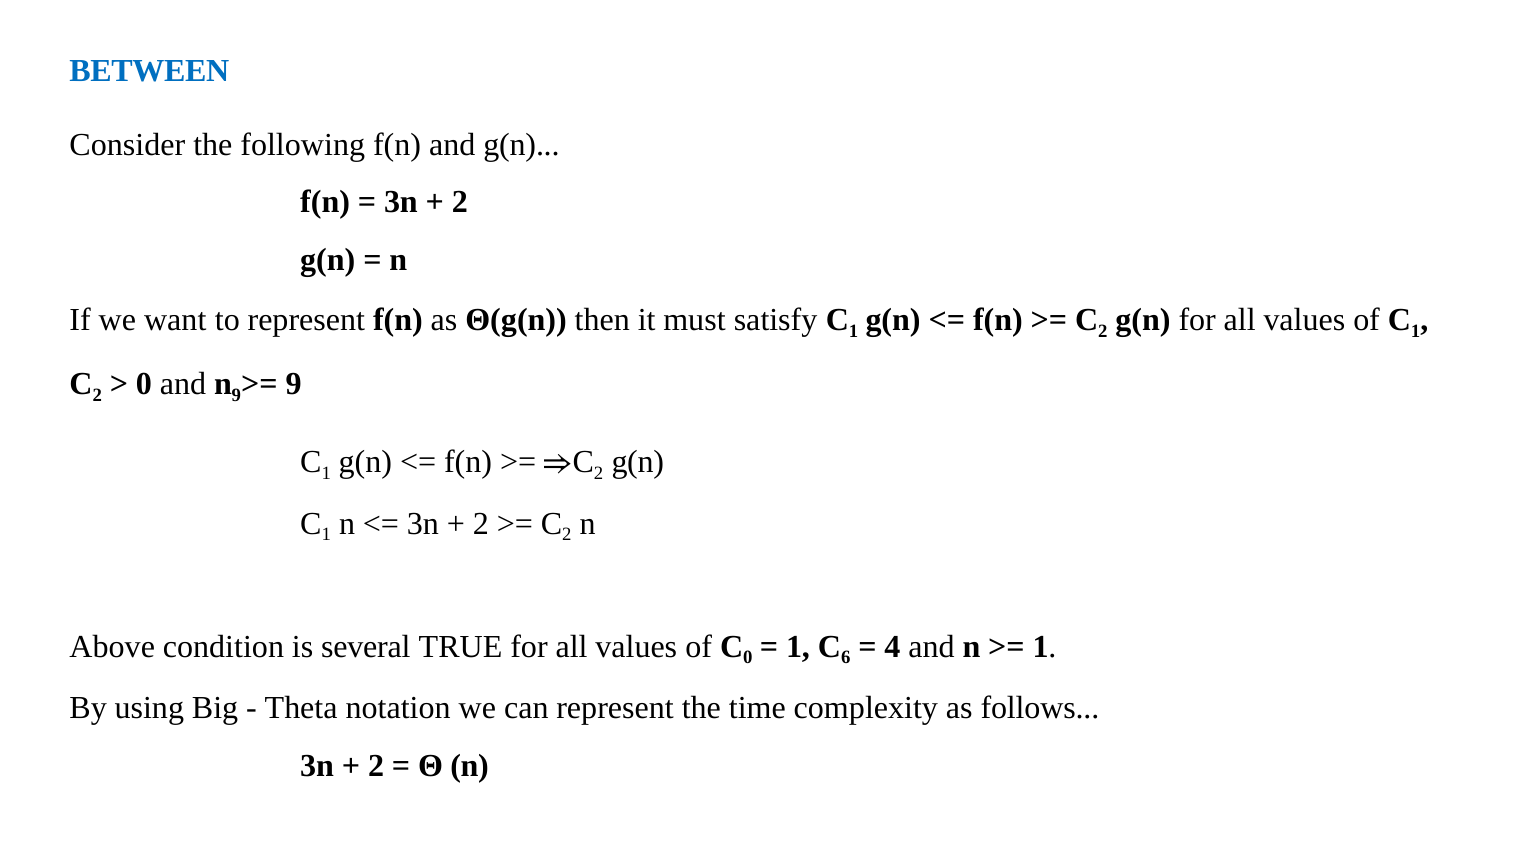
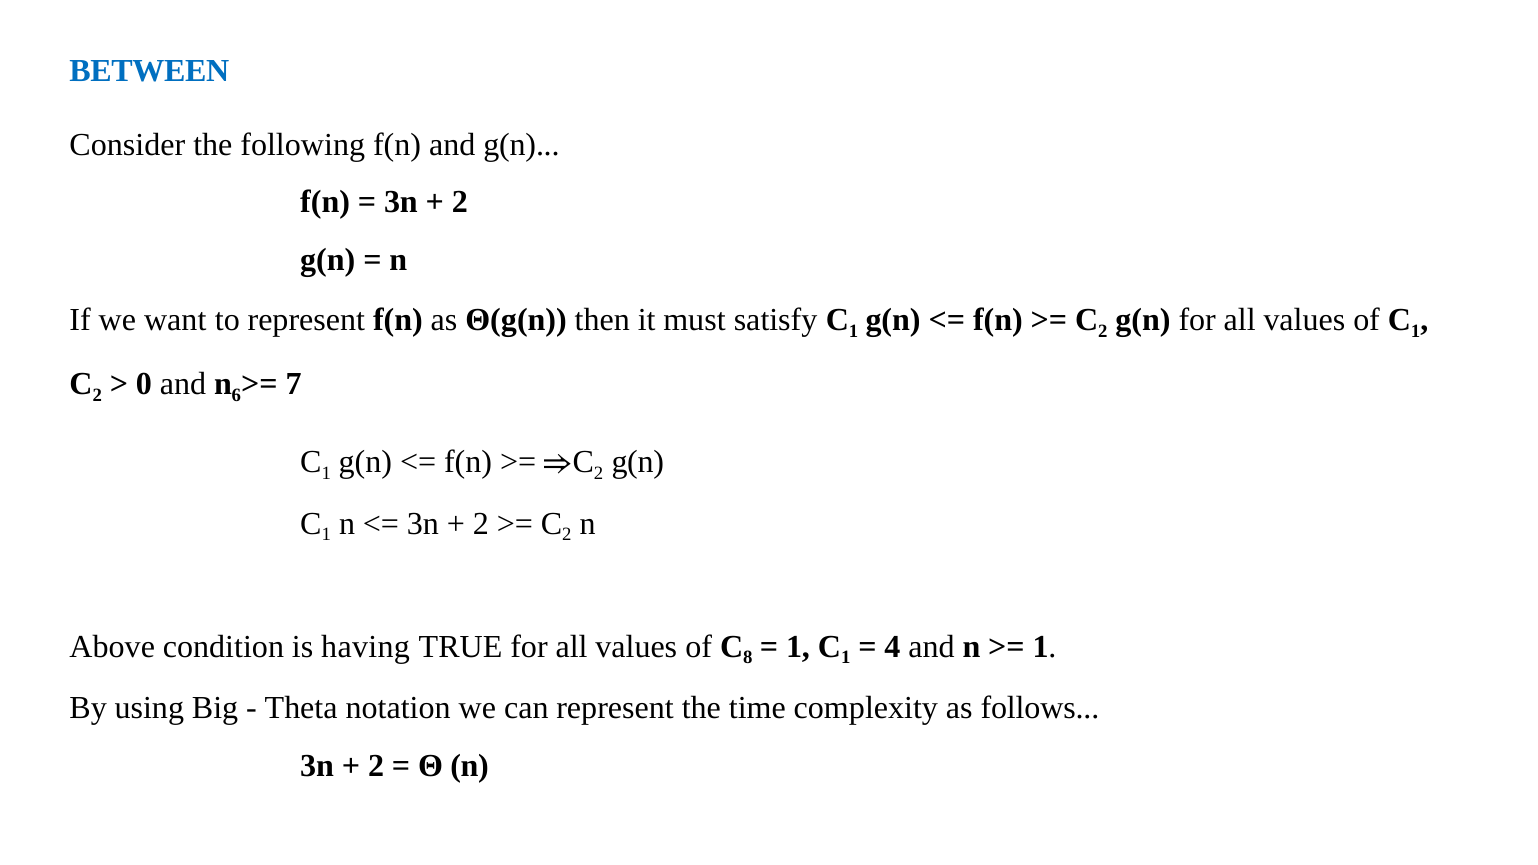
n 9: 9 -> 6 (236, 395)
9: 9 -> 7 (294, 384)
several: several -> having (366, 647)
0: 0 -> 8 (748, 658)
6: 6 -> 1 (846, 658)
